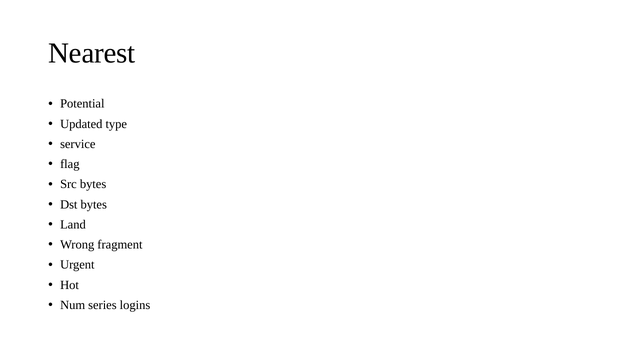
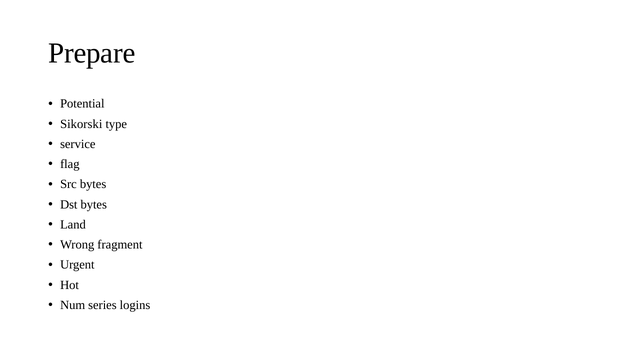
Nearest: Nearest -> Prepare (92, 53)
Updated: Updated -> Sikorski (81, 124)
